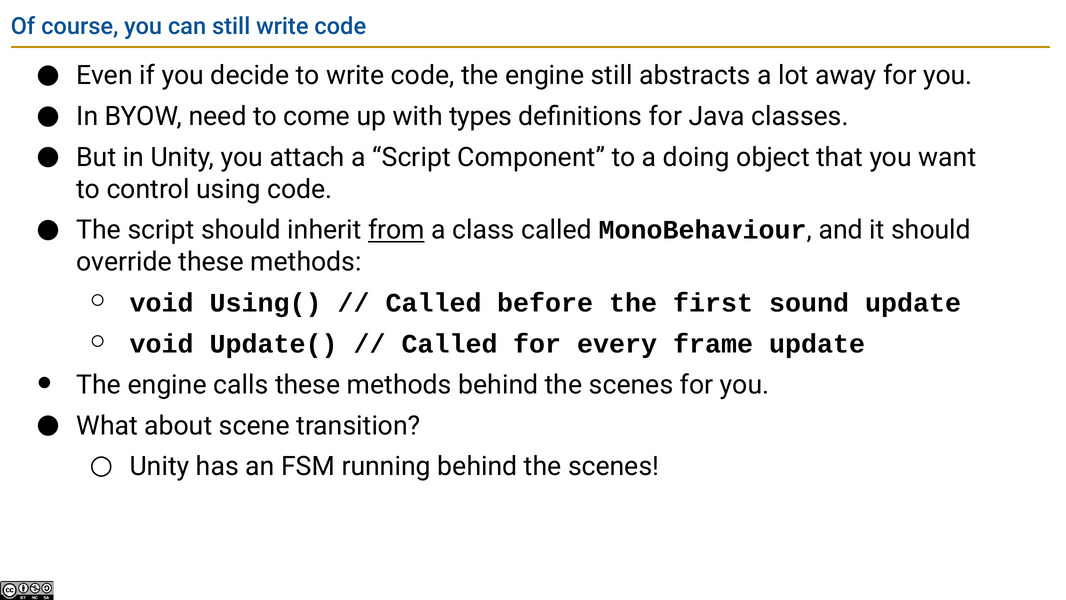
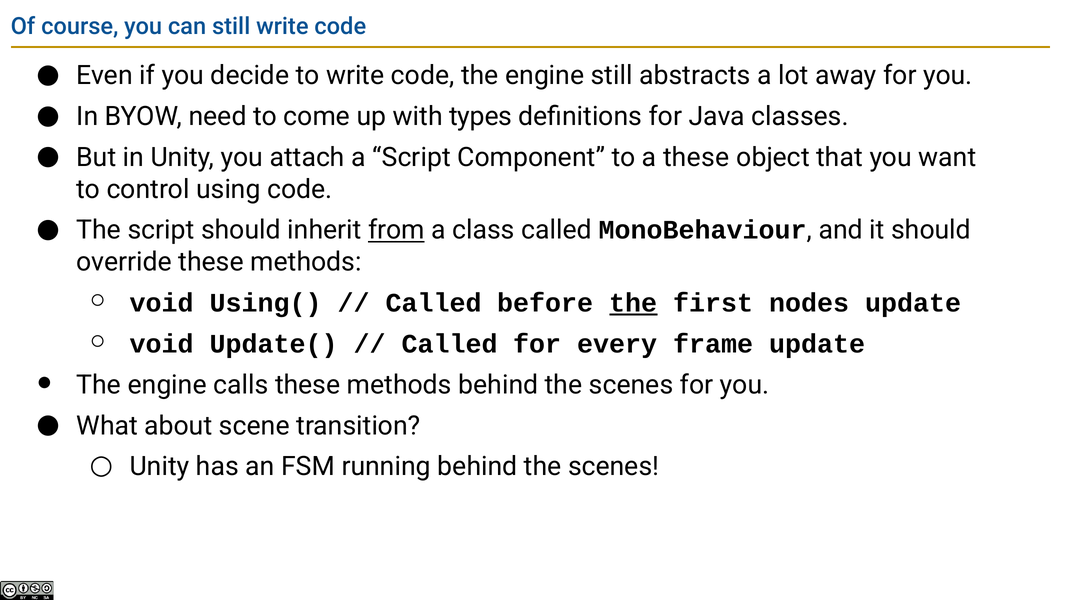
a doing: doing -> these (696, 157)
the underline: none -> present (633, 303)
sound: sound -> nodes (809, 303)
